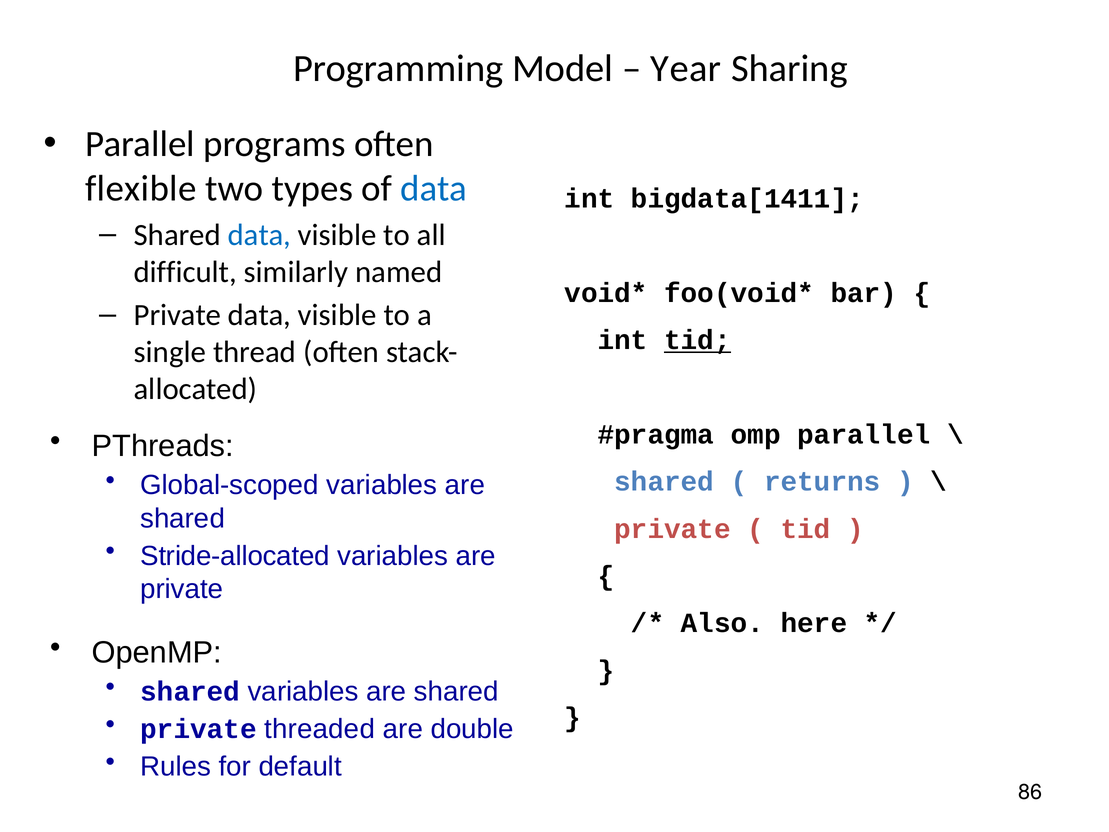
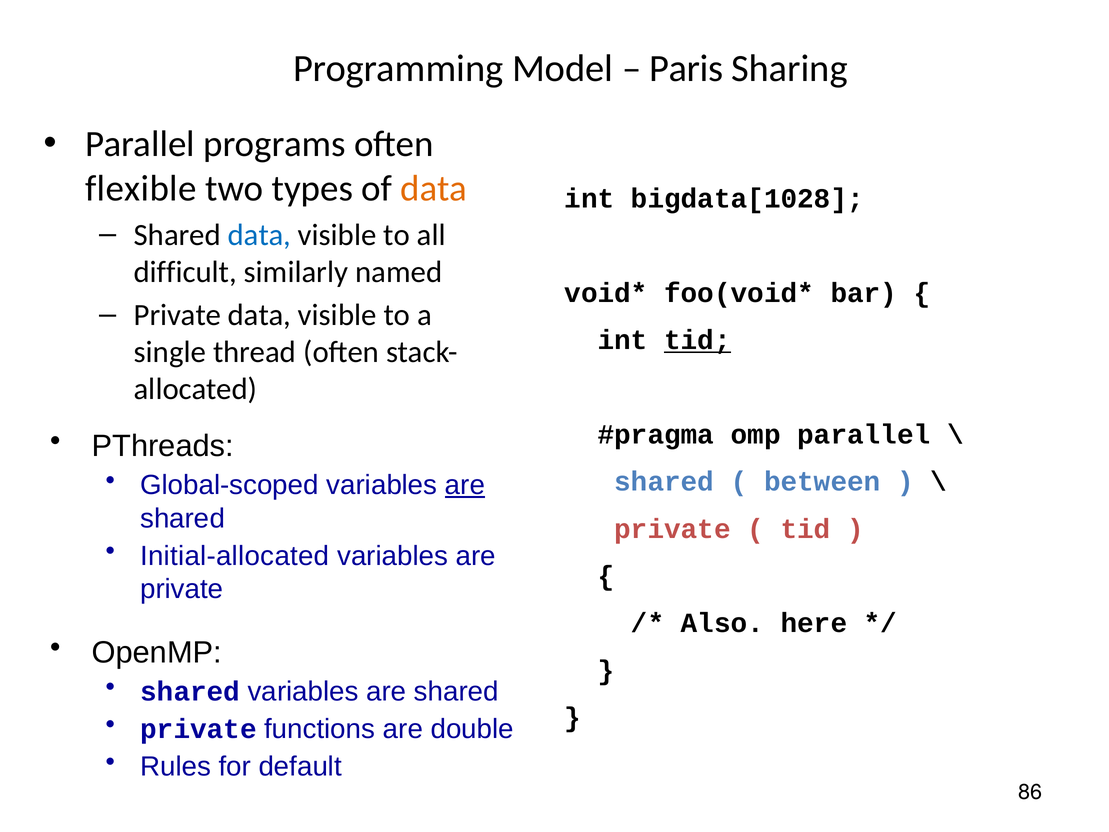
Year: Year -> Paris (686, 68)
data colour: blue -> orange (434, 189)
bigdata[1411: bigdata[1411 -> bigdata[1028 (747, 199)
are underline: none -> present (465, 485)
returns: returns -> between (822, 482)
Stride-allocated: Stride-allocated -> Initial-allocated (235, 556)
threaded: threaded -> functions (320, 729)
